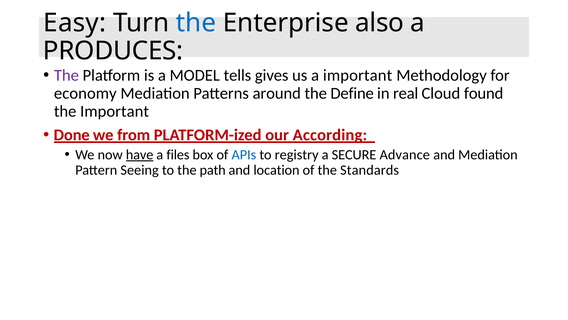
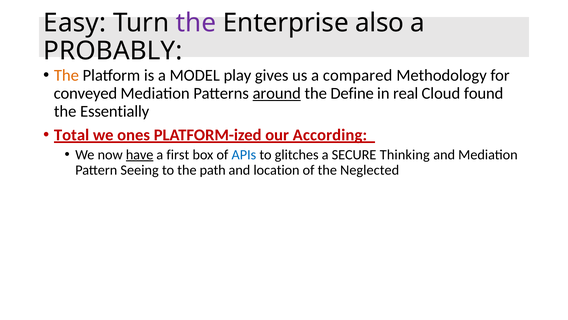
the colour: blue -> purple (196, 23)
PRODUCES: PRODUCES -> PROBABLY (113, 51)
The colour: purple -> orange (66, 75)
tells: tells -> play (237, 75)
a important: important -> compared (358, 75)
economy: economy -> conveyed (85, 93)
around underline: none -> present (277, 93)
the Important: Important -> Essentially (115, 111)
Done: Done -> Total (72, 135)
from: from -> ones (134, 135)
files: files -> first (178, 154)
registry: registry -> glitches (297, 154)
Advance: Advance -> Thinking (405, 154)
Standards: Standards -> Neglected (370, 170)
